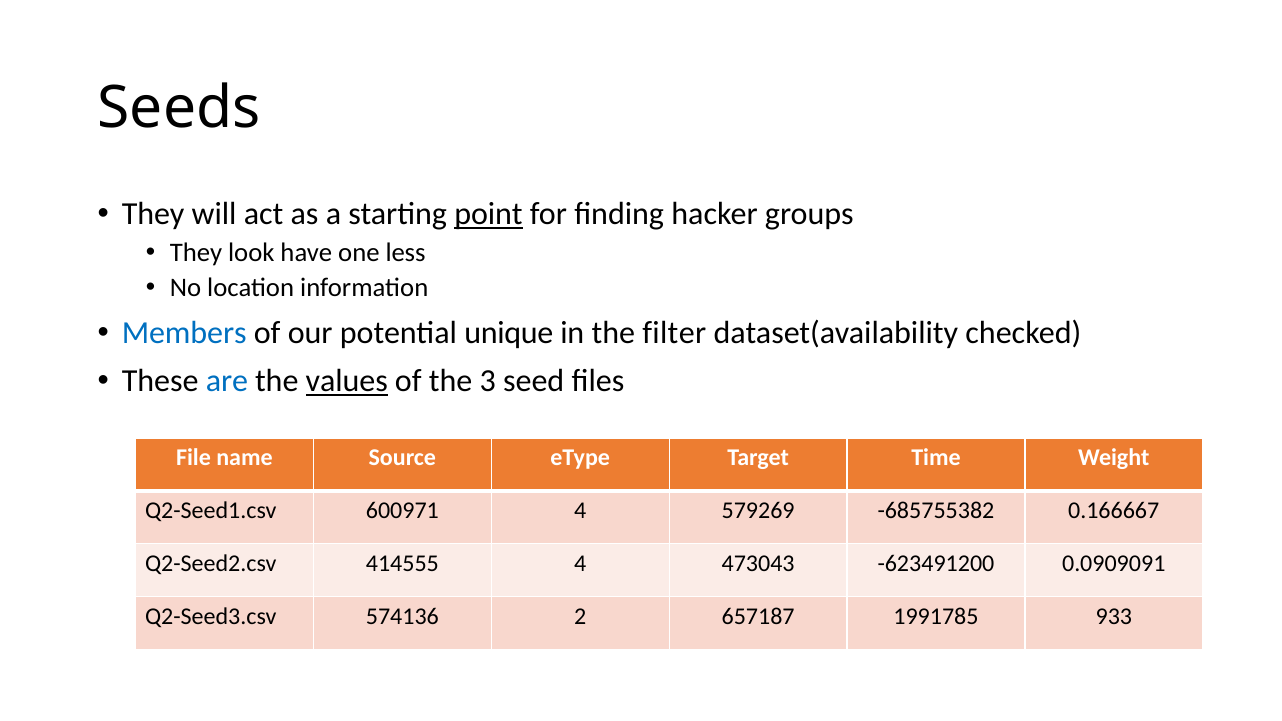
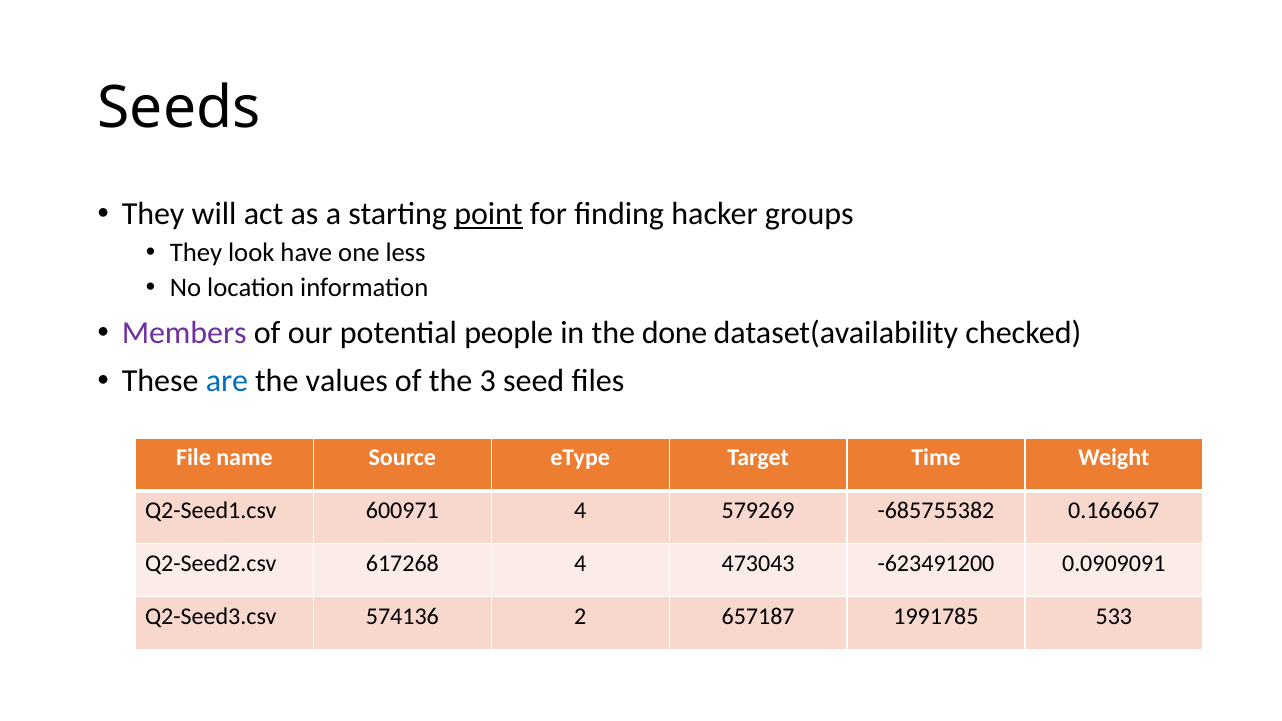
Members colour: blue -> purple (184, 333)
unique: unique -> people (509, 333)
filter: filter -> done (675, 333)
values underline: present -> none (347, 381)
414555: 414555 -> 617268 (402, 564)
933: 933 -> 533 (1114, 616)
